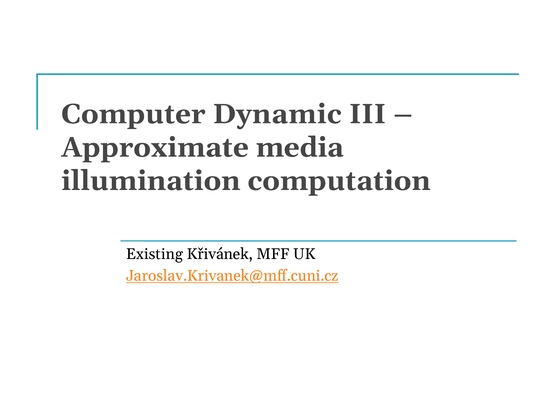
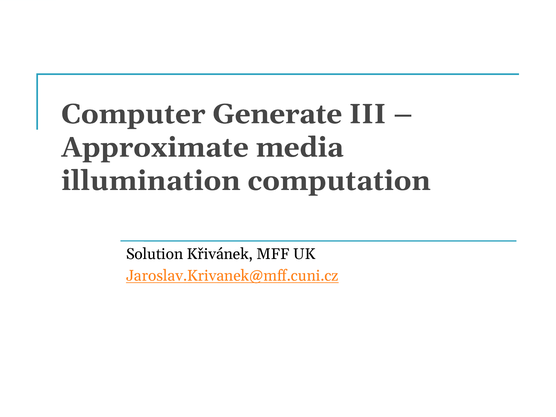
Dynamic: Dynamic -> Generate (277, 114)
Existing: Existing -> Solution (155, 254)
